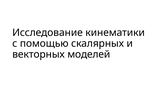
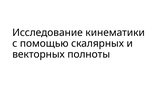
моделей: моделей -> полноты (89, 54)
